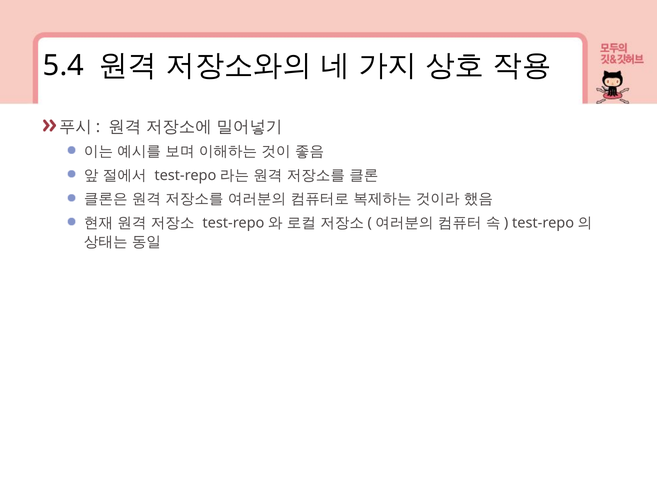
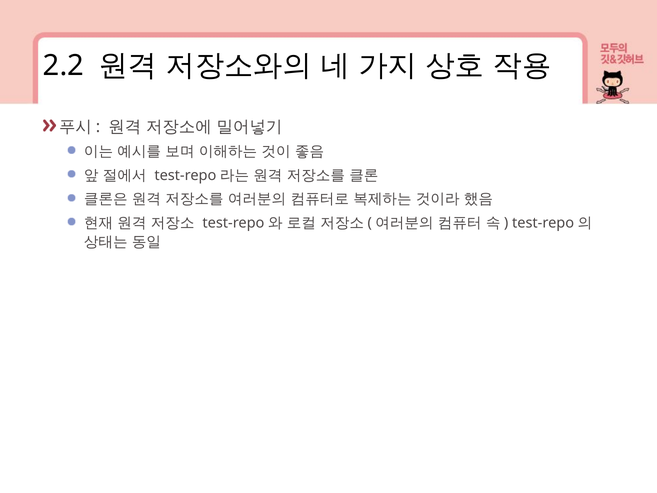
5.4: 5.4 -> 2.2 (63, 66)
